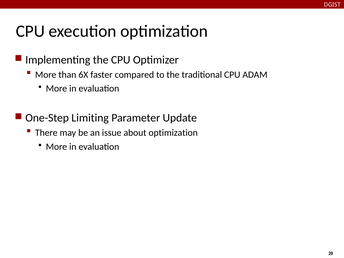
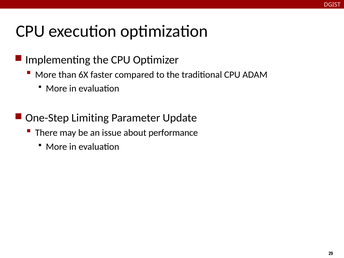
about optimization: optimization -> performance (173, 133)
